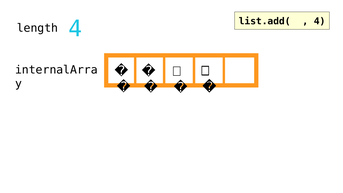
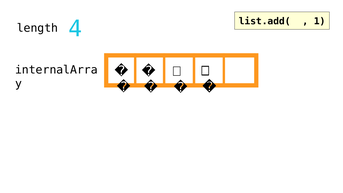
list.add(🌽 4: 4 -> 1 (320, 21)
